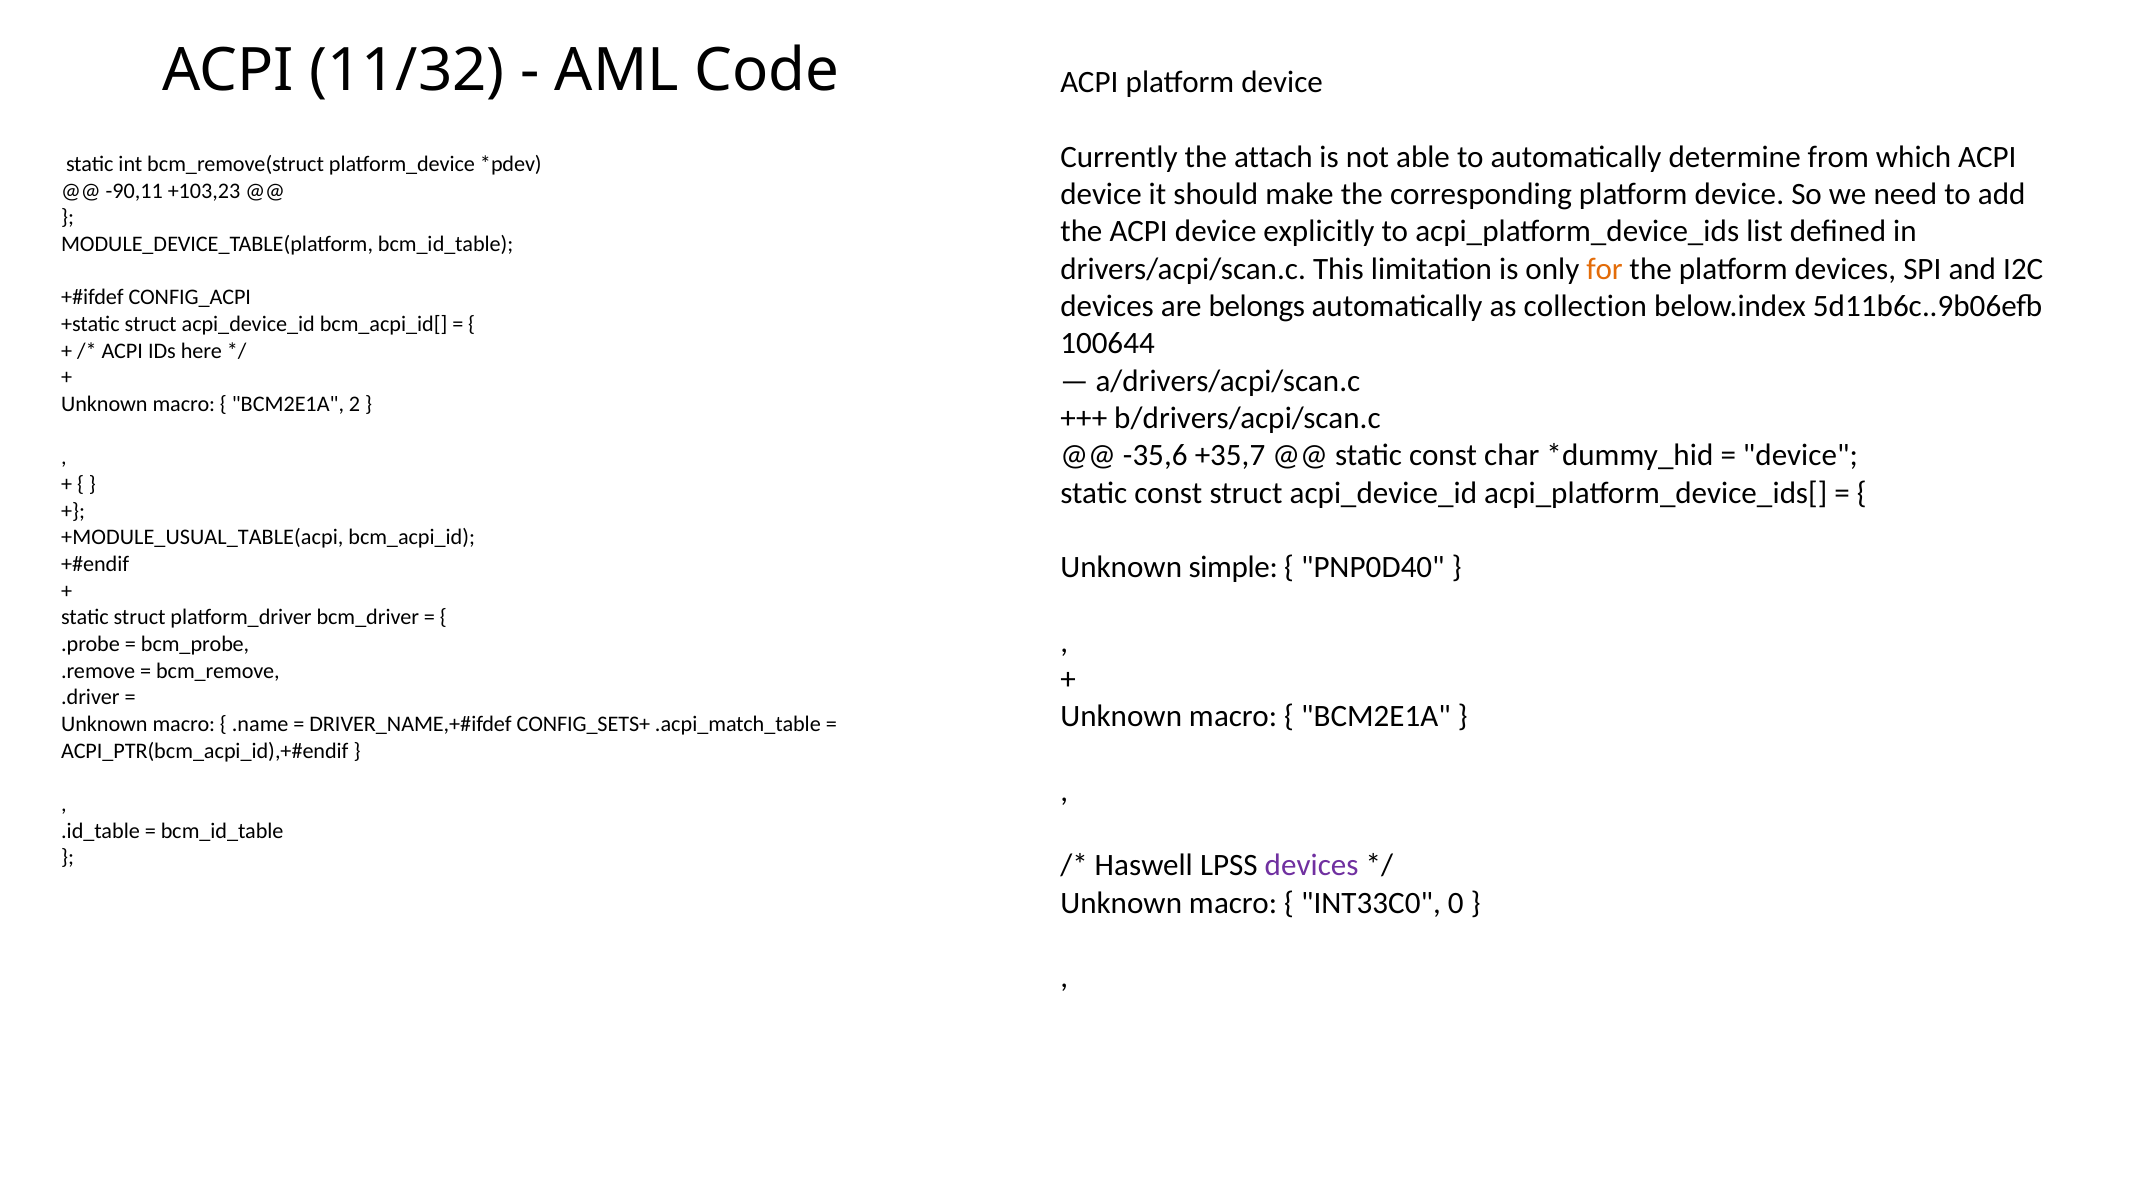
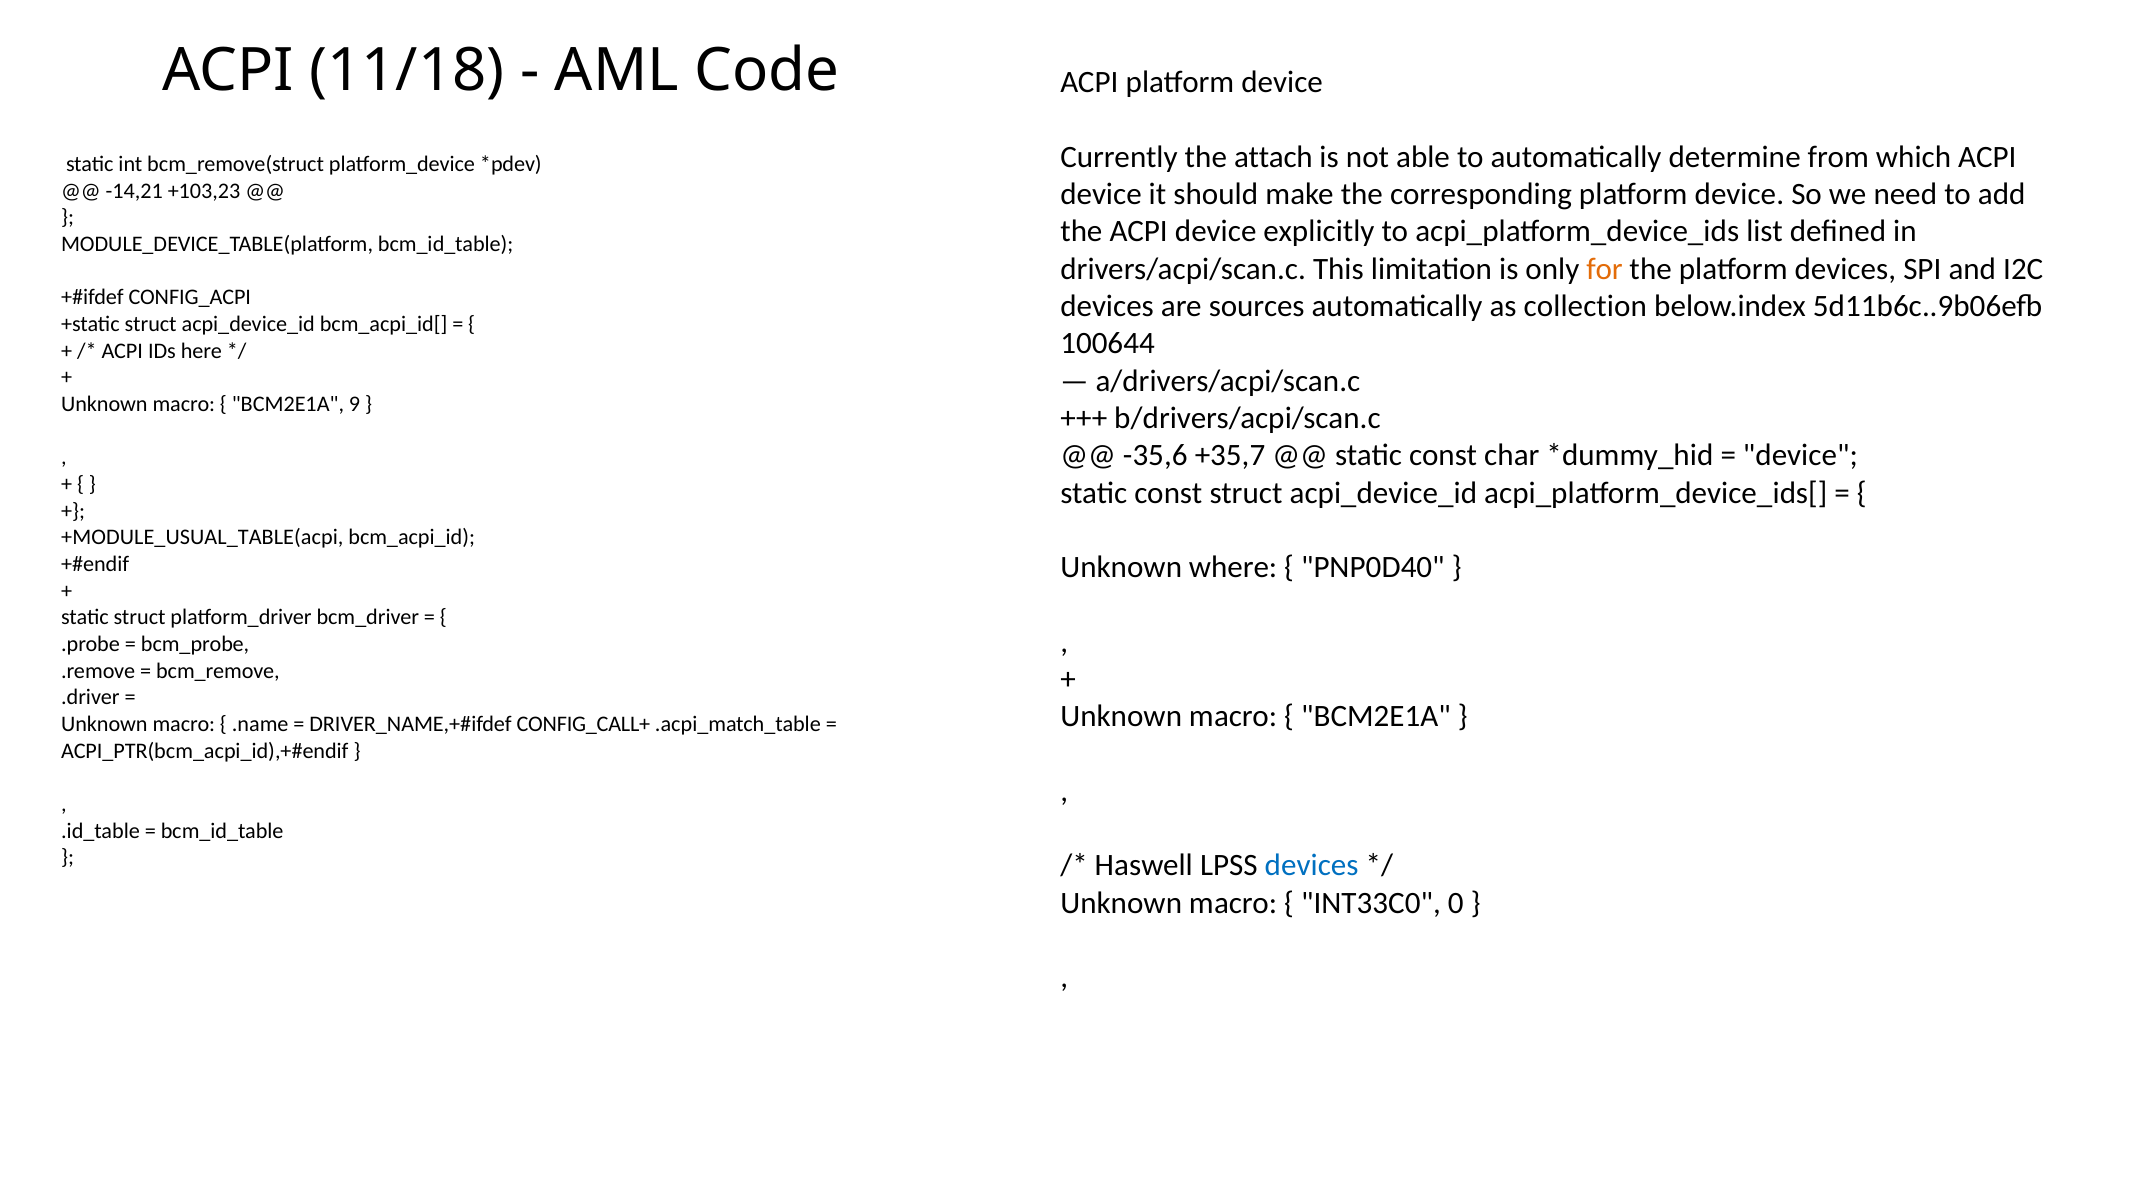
11/32: 11/32 -> 11/18 (407, 71)
-90,11: -90,11 -> -14,21 (134, 191)
belongs: belongs -> sources (1257, 306)
2: 2 -> 9 (354, 404)
simple: simple -> where (1233, 568)
CONFIG_SETS+: CONFIG_SETS+ -> CONFIG_CALL+ (583, 725)
devices colour: purple -> blue (1312, 866)
